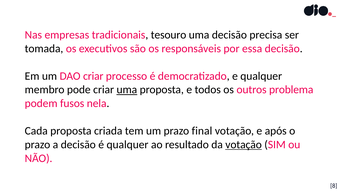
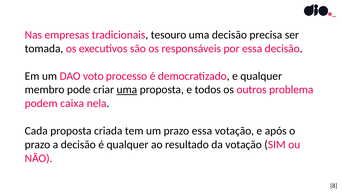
DAO criar: criar -> voto (93, 76)
fusos: fusos -> caixa (72, 103)
prazo final: final -> essa (202, 130)
votação underline: present -> none (244, 144)
